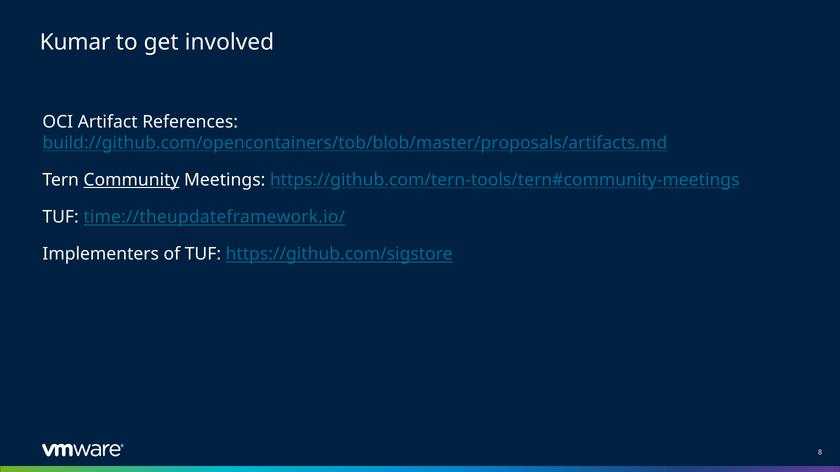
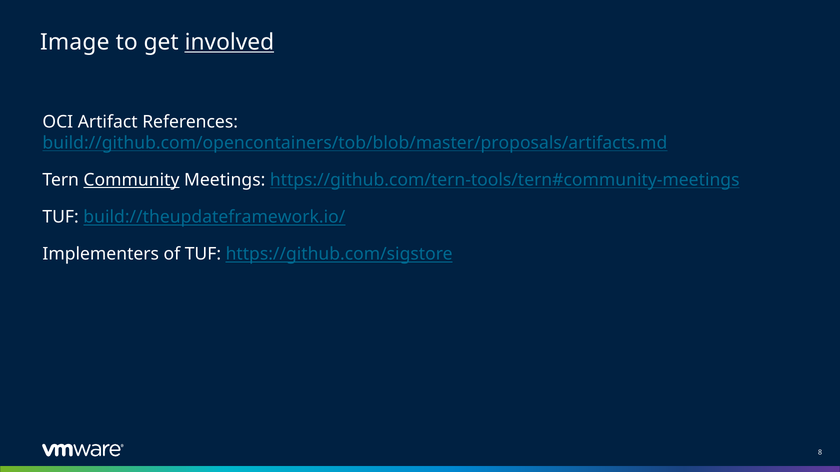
Kumar: Kumar -> Image (75, 42)
involved underline: none -> present (229, 42)
time://theupdateframework.io/: time://theupdateframework.io/ -> build://theupdateframework.io/ (214, 217)
